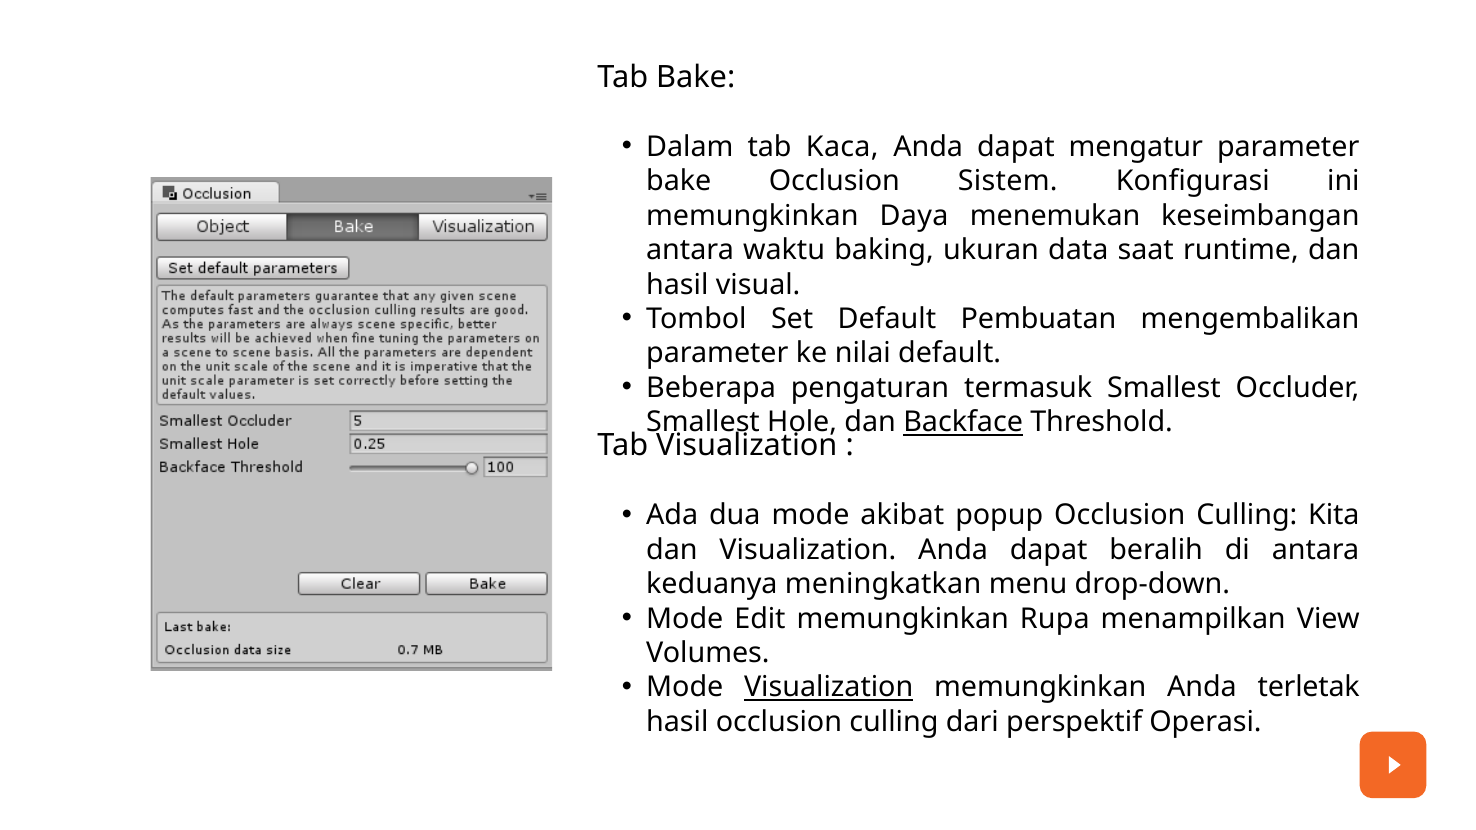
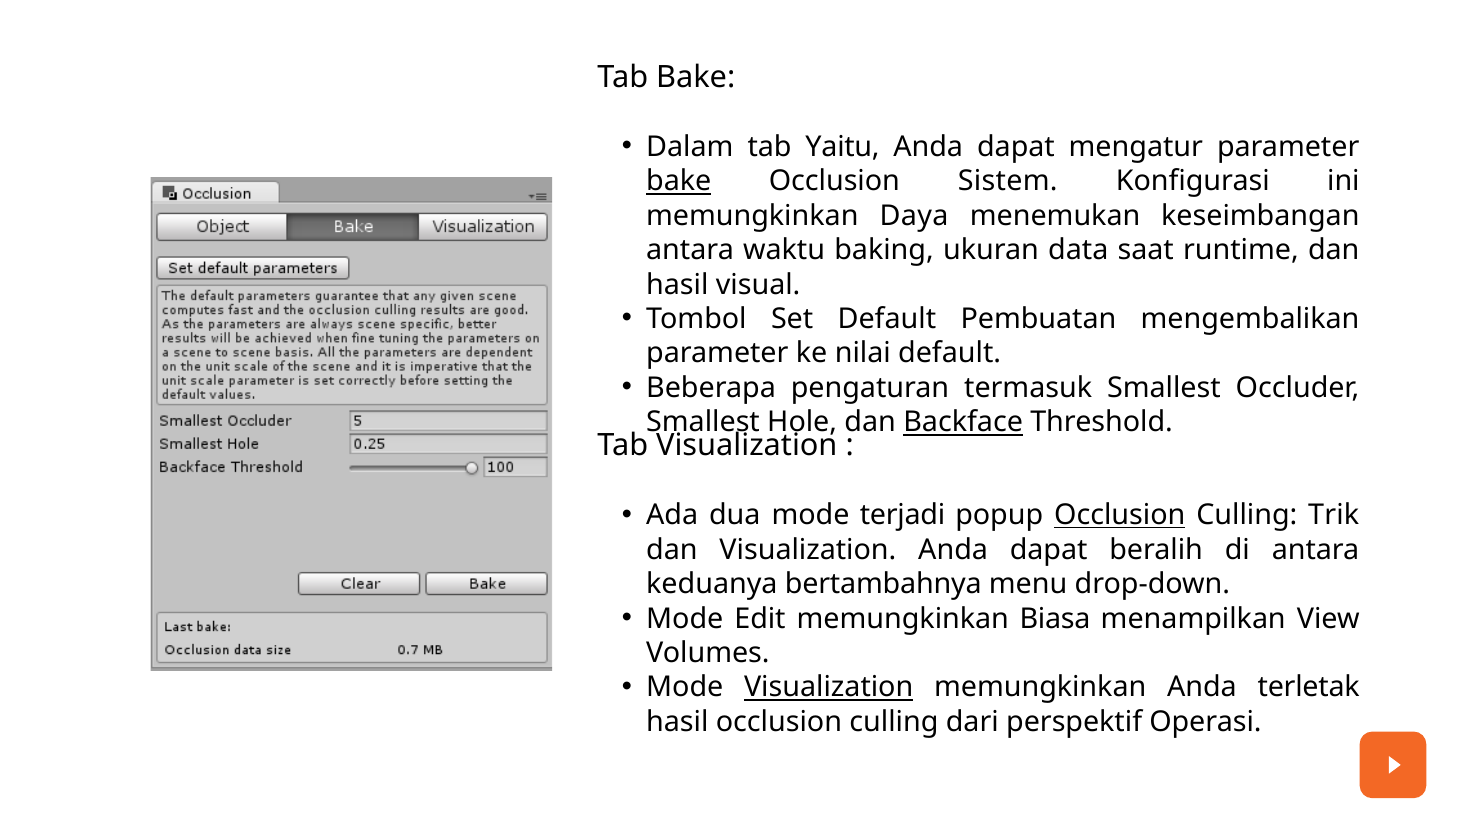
Kaca: Kaca -> Yaitu (843, 147)
bake underline: none -> present (679, 181)
akibat: akibat -> terjadi (903, 515)
Occlusion underline: none -> present (1120, 515)
Kita: Kita -> Trik (1334, 515)
meningkatkan: meningkatkan -> bertambahnya (883, 584)
Rupa: Rupa -> Biasa (1055, 619)
